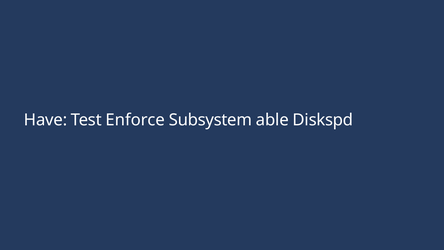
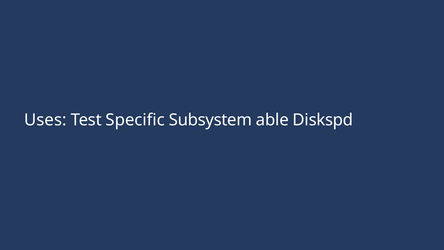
Have: Have -> Uses (45, 120)
Enforce: Enforce -> Specific (135, 120)
